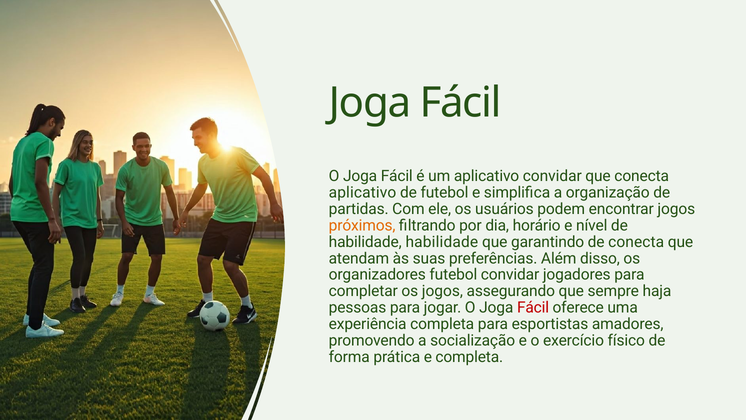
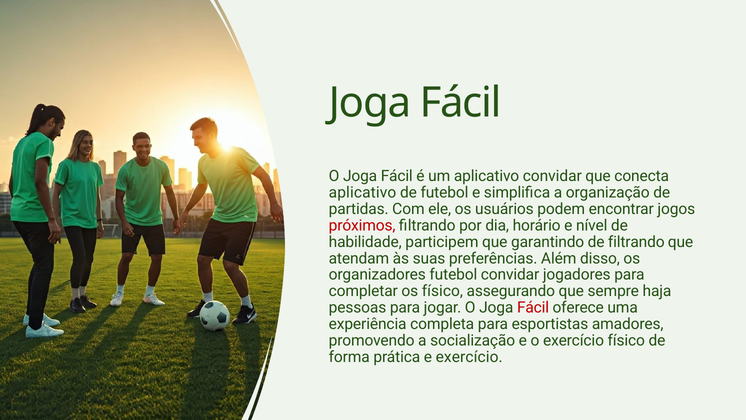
próximos colour: orange -> red (362, 225)
habilidade habilidade: habilidade -> participem (442, 242)
de conecta: conecta -> filtrando (636, 242)
os jogos: jogos -> físico (442, 291)
e completa: completa -> exercício (469, 357)
